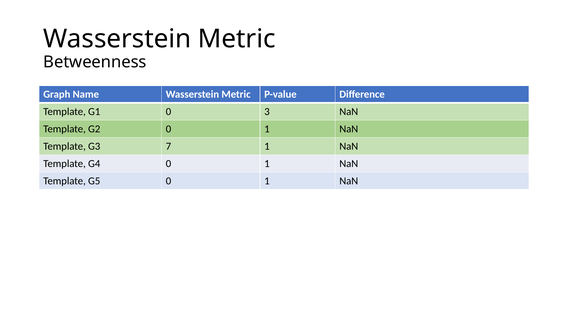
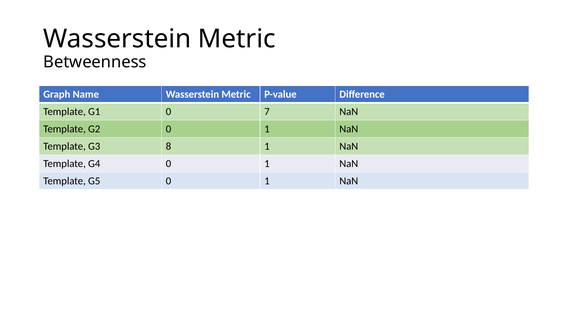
3: 3 -> 7 (267, 111)
7: 7 -> 8 (168, 146)
